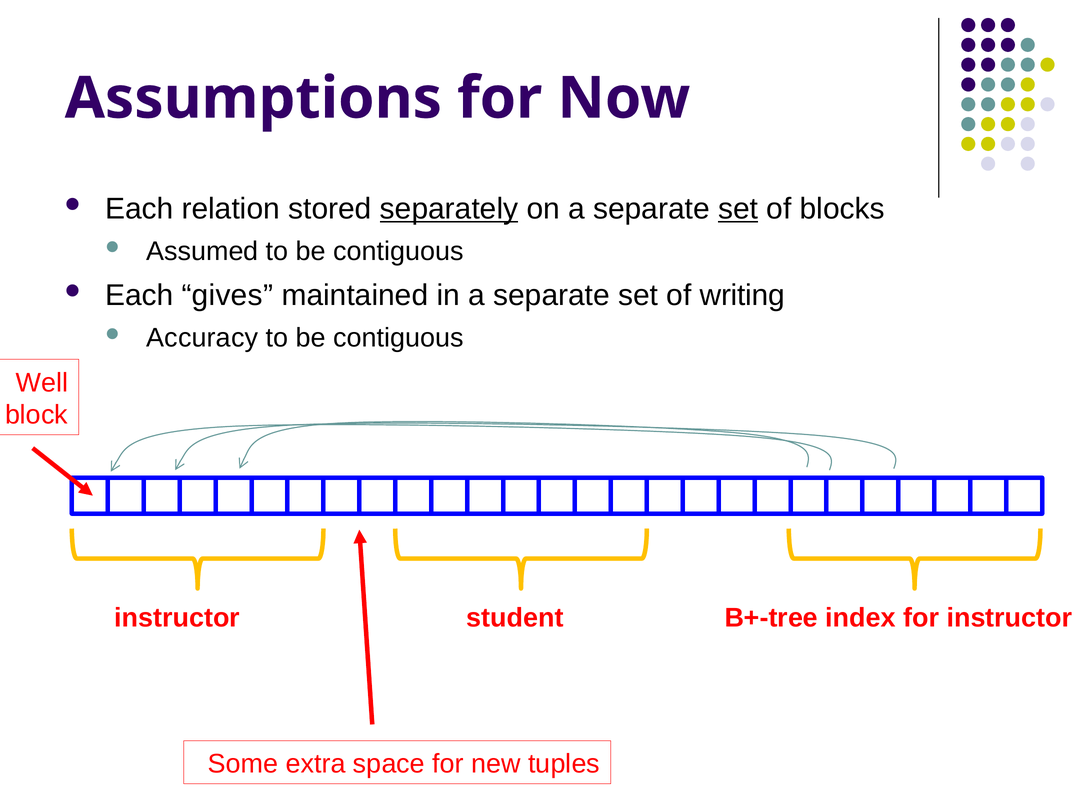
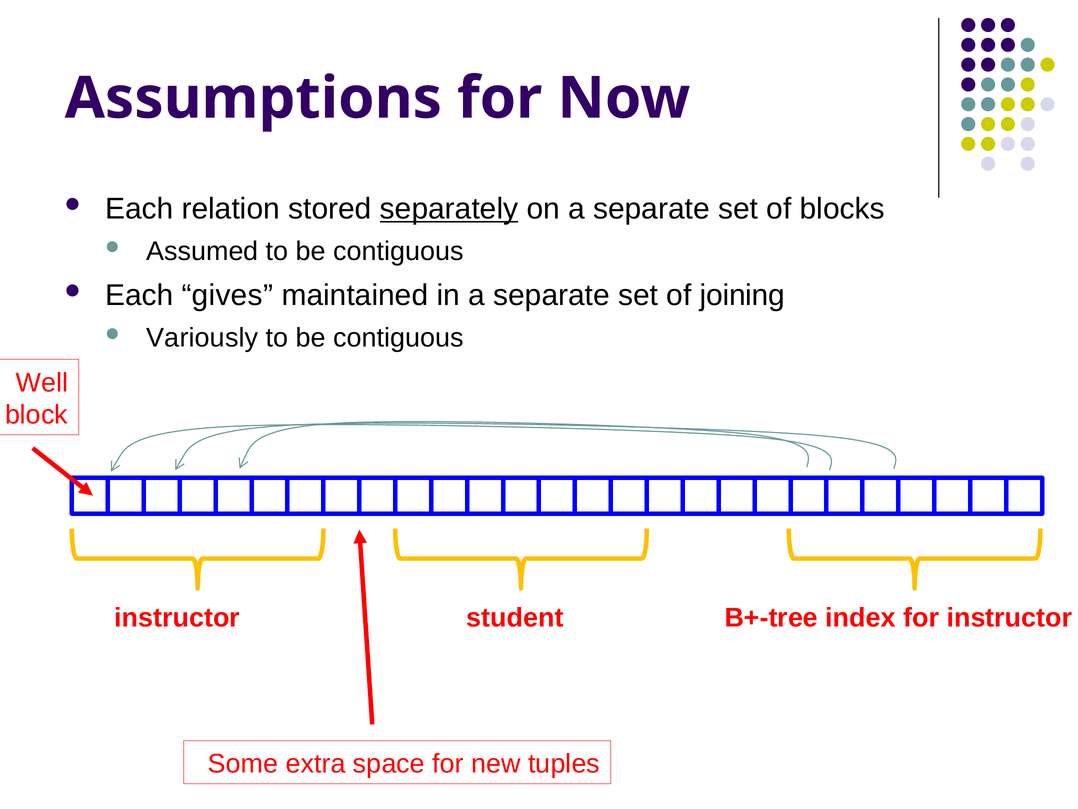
set underline: present -> none (738, 209)
writing: writing -> joining (742, 295)
Accuracy: Accuracy -> Variously (202, 338)
